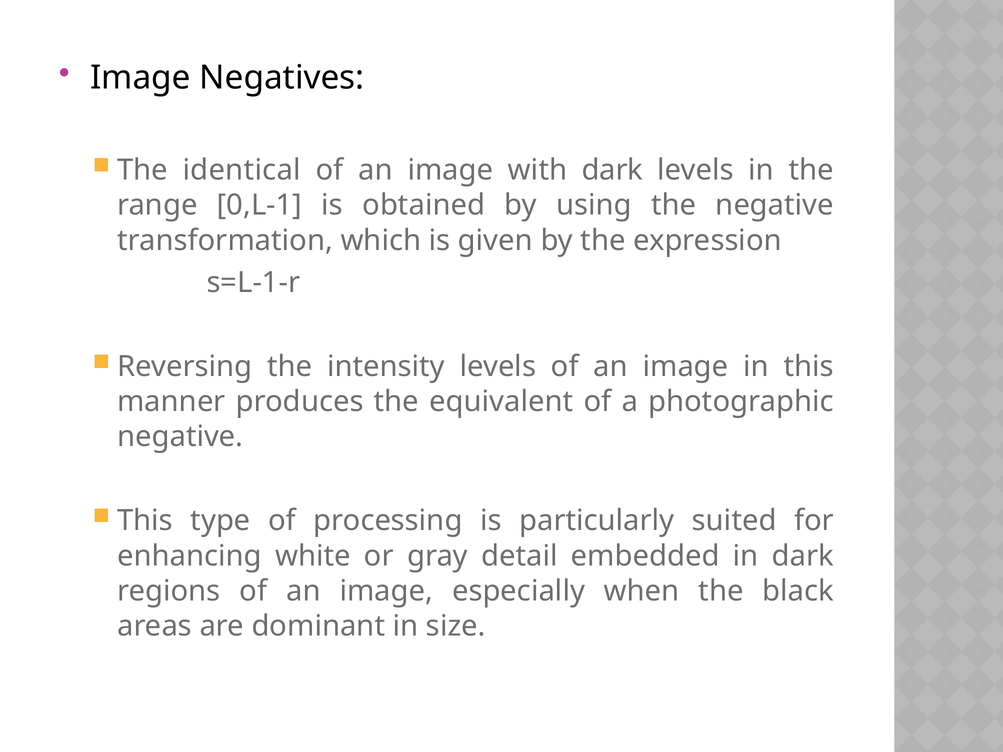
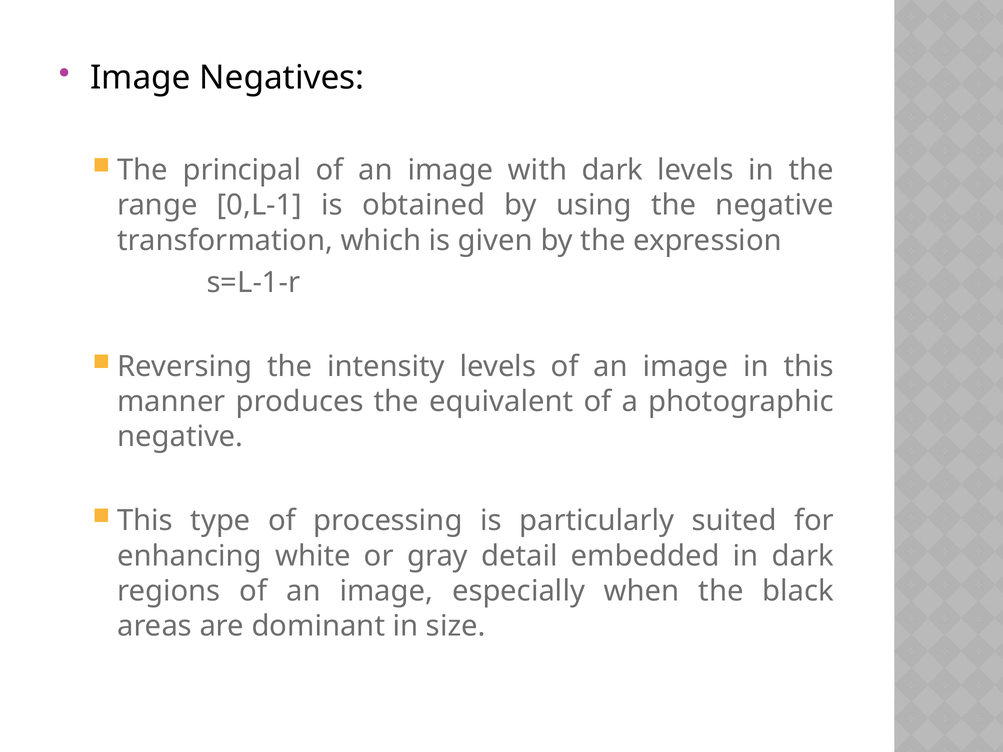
identical: identical -> principal (242, 170)
